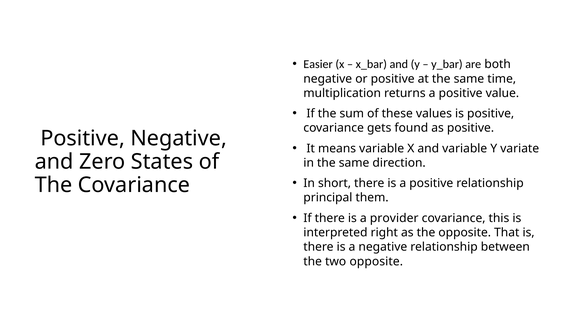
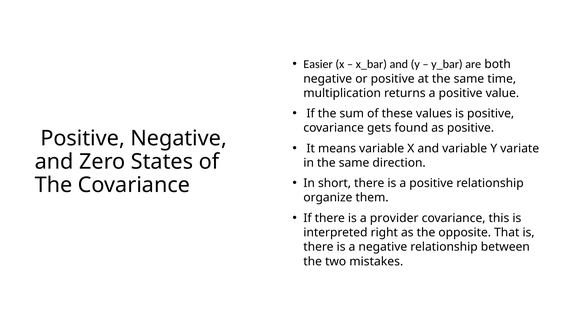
principal: principal -> organize (328, 198)
two opposite: opposite -> mistakes (376, 262)
